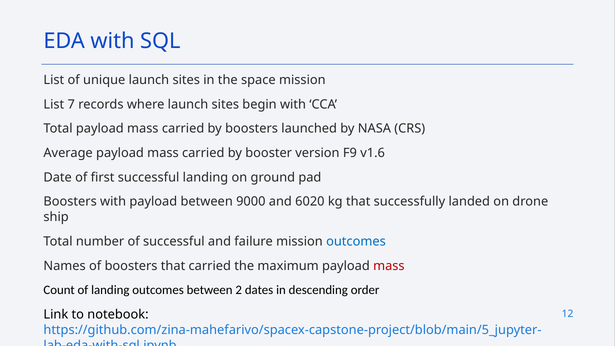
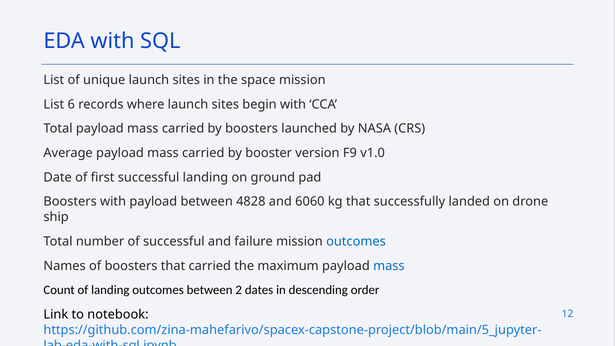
7: 7 -> 6 (71, 104)
v1.6: v1.6 -> v1.0 (373, 153)
9000: 9000 -> 4828 (251, 202)
6020: 6020 -> 6060 (310, 202)
mass colour: red -> blue (389, 266)
